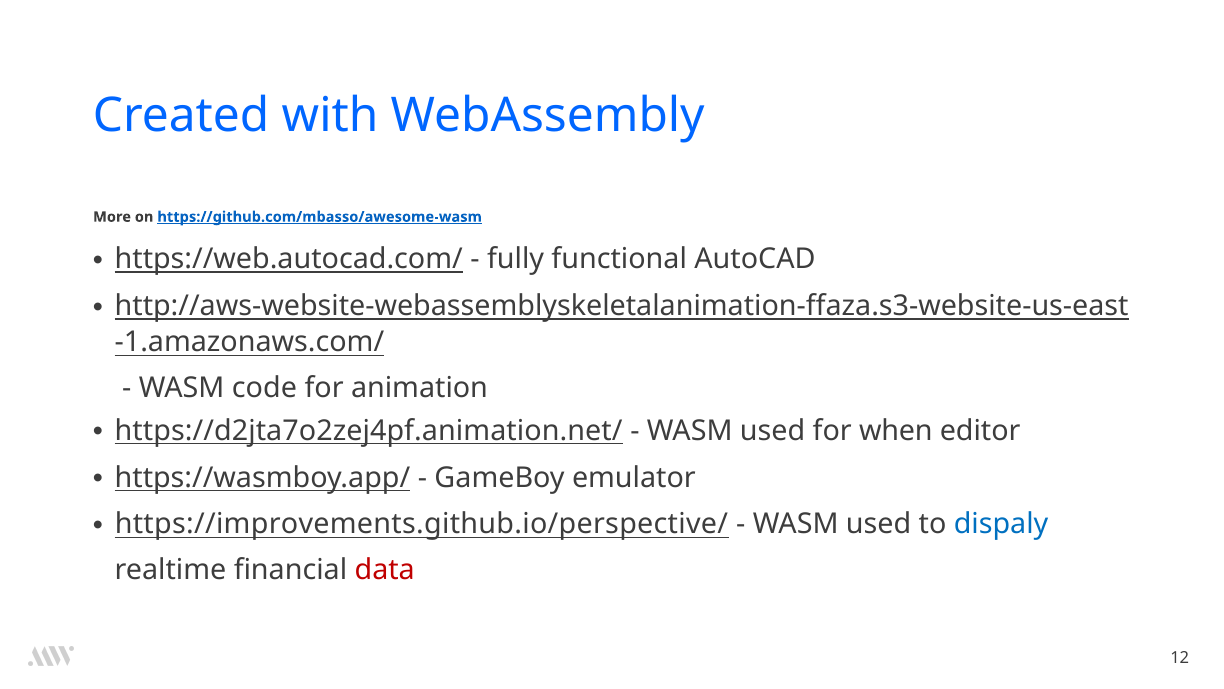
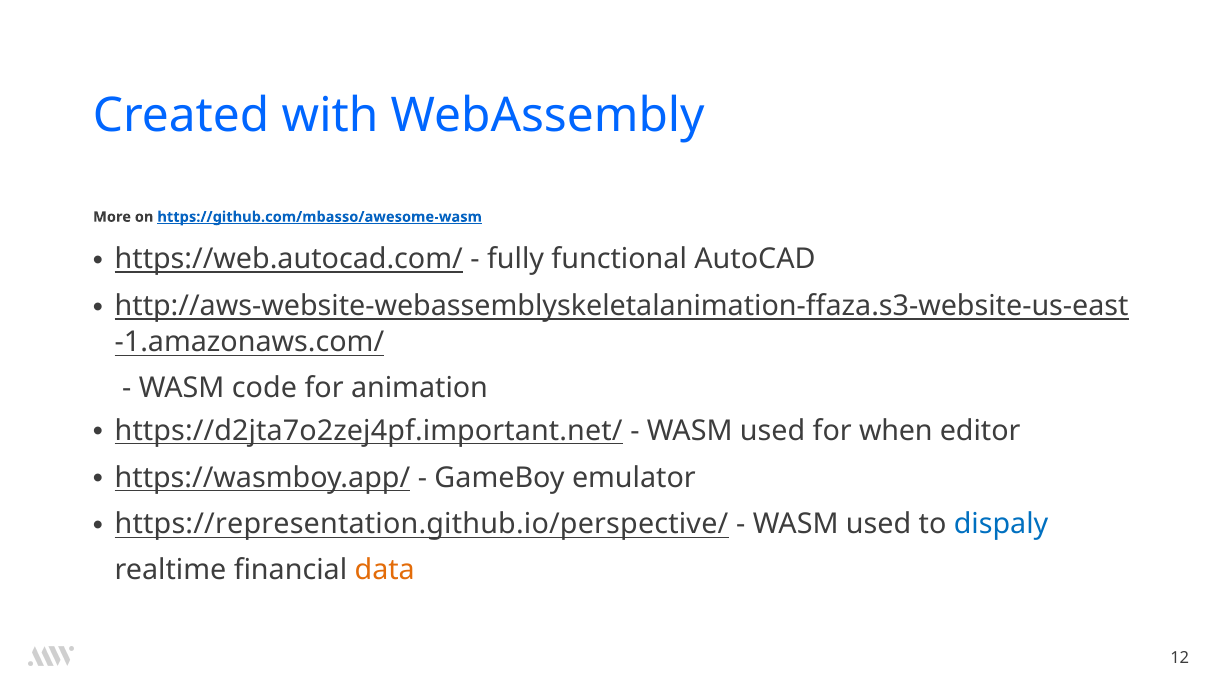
https://d2jta7o2zej4pf.animation.net/: https://d2jta7o2zej4pf.animation.net/ -> https://d2jta7o2zej4pf.important.net/ (369, 430)
https://improvements.github.io/perspective/: https://improvements.github.io/perspective/ -> https://representation.github.io/perspective/ (422, 524)
data colour: red -> orange (385, 570)
